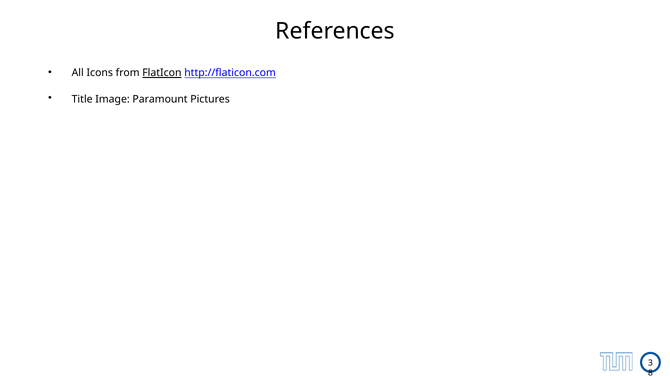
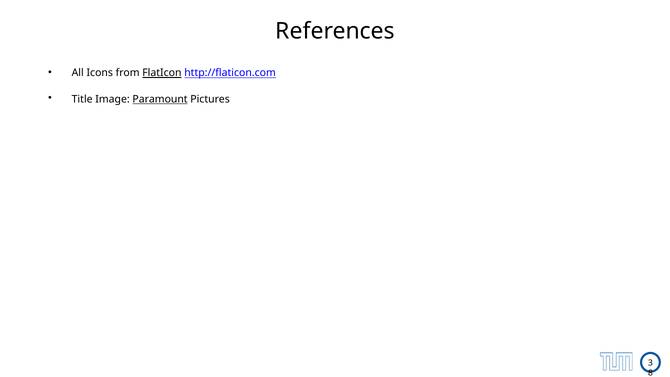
Paramount underline: none -> present (160, 99)
